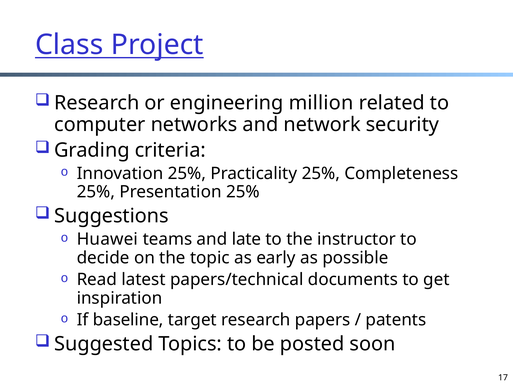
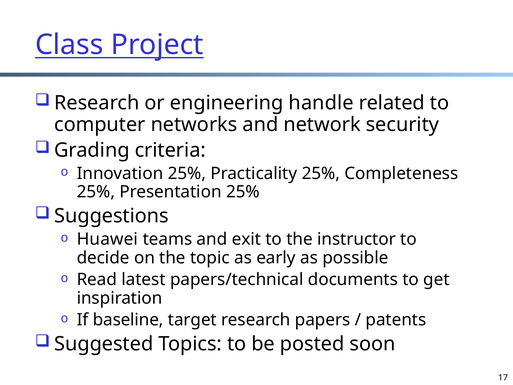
million: million -> handle (321, 103)
late: late -> exit (246, 239)
